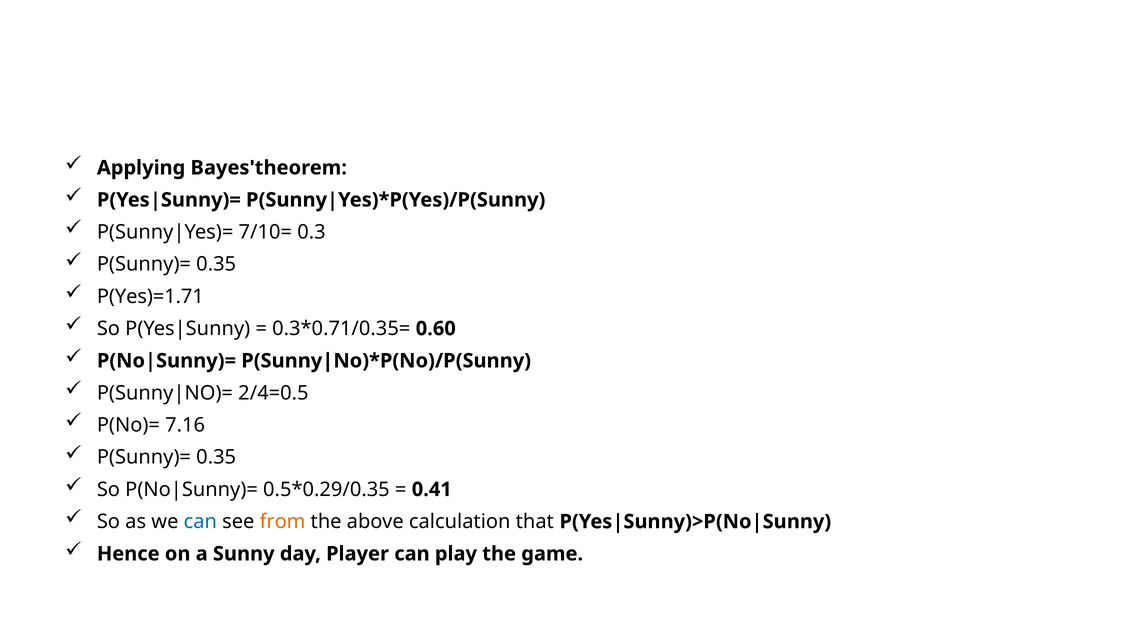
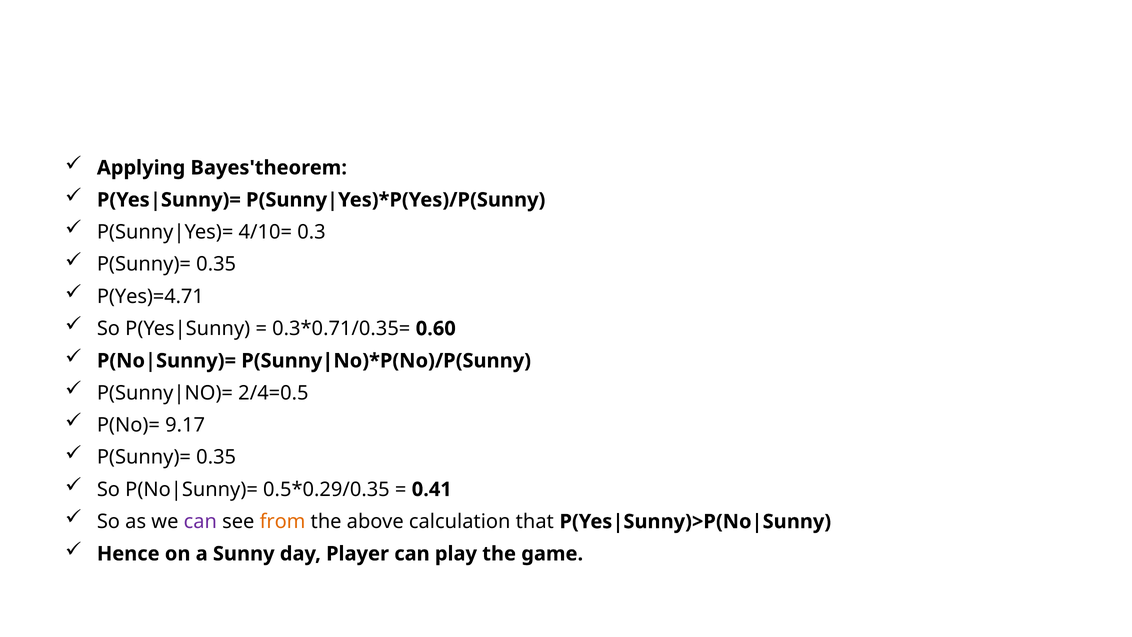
7/10=: 7/10= -> 4/10= (265, 232)
P(Yes)=1.71: P(Yes)=1.71 -> P(Yes)=4.71 (150, 296)
7.16: 7.16 -> 9.17 (185, 425)
can colour: blue -> purple (200, 521)
